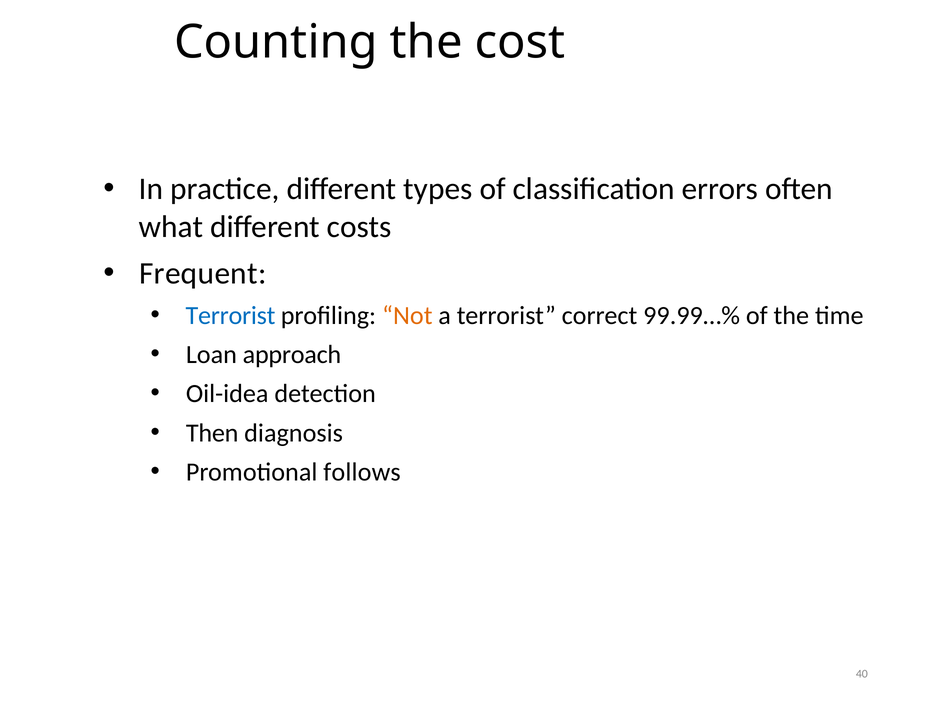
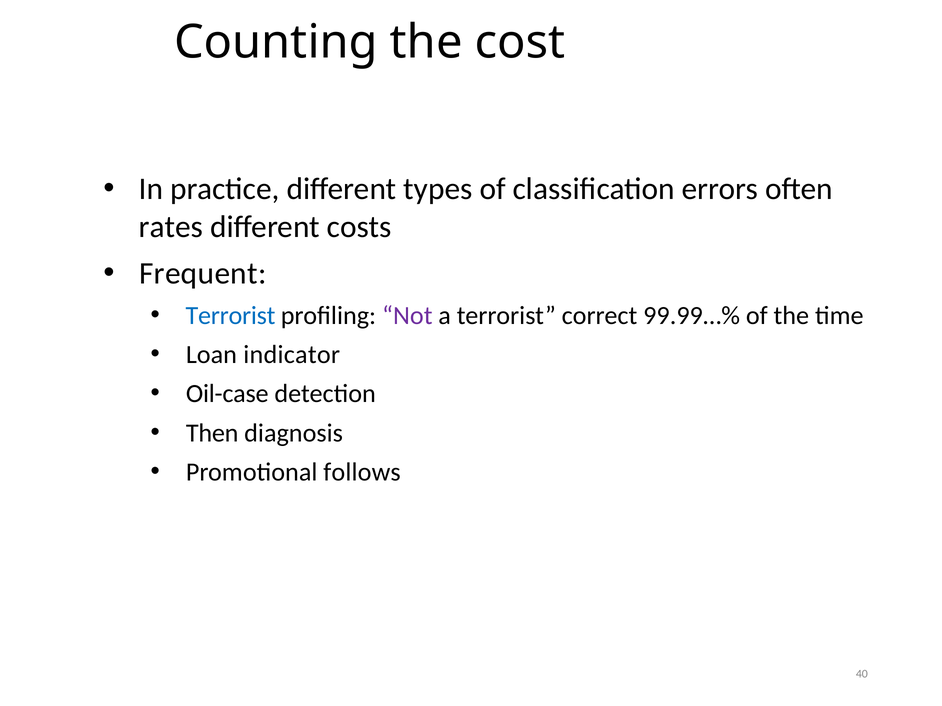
what: what -> rates (171, 227)
Not colour: orange -> purple (407, 316)
approach: approach -> indicator (292, 355)
Oil-idea: Oil-idea -> Oil-case (227, 394)
